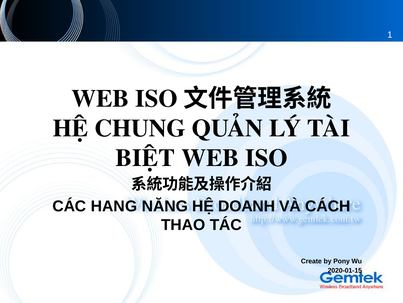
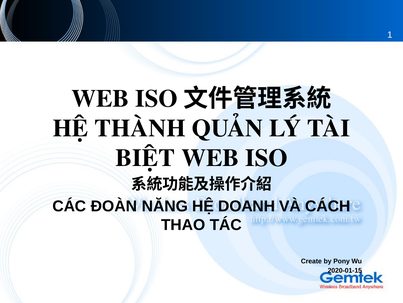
CHUNG: CHUNG -> THÀNH (140, 128)
HANG: HANG -> ĐOÀN (114, 206)
